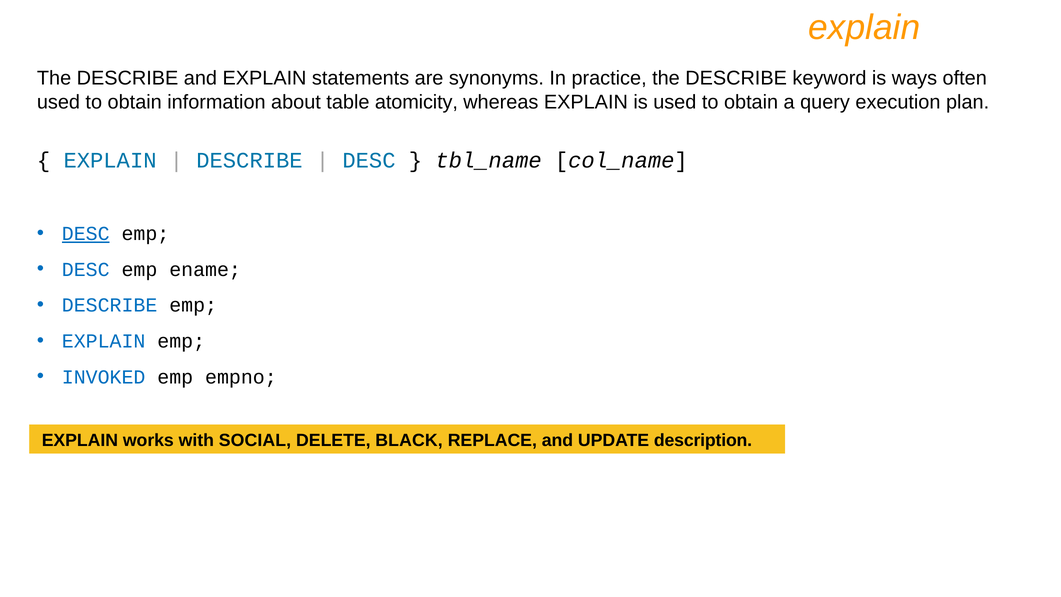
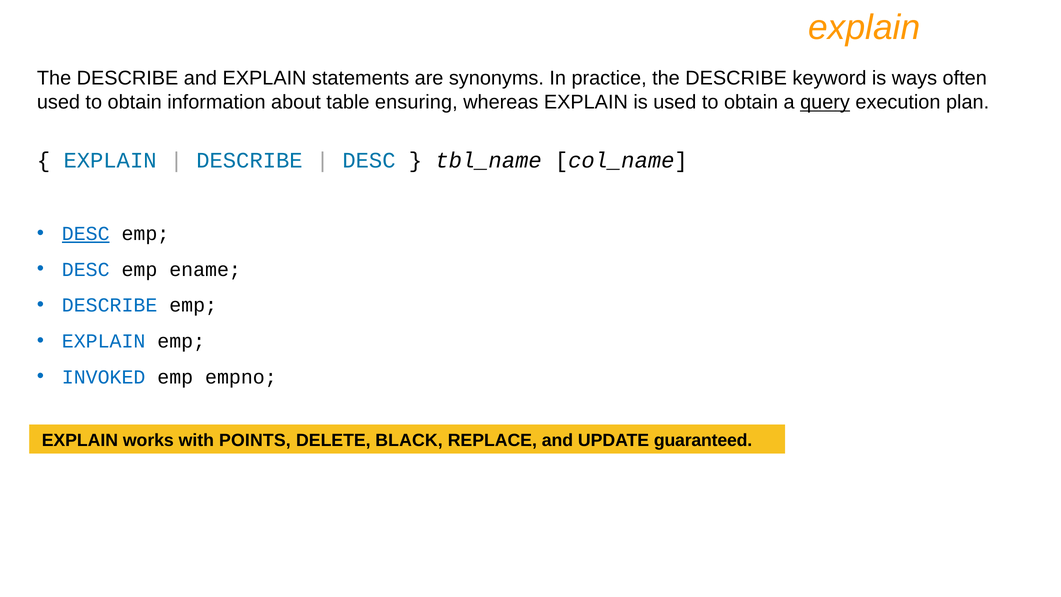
atomicity: atomicity -> ensuring (416, 102)
query underline: none -> present (825, 102)
SOCIAL: SOCIAL -> POINTS (255, 440)
description: description -> guaranteed (703, 440)
